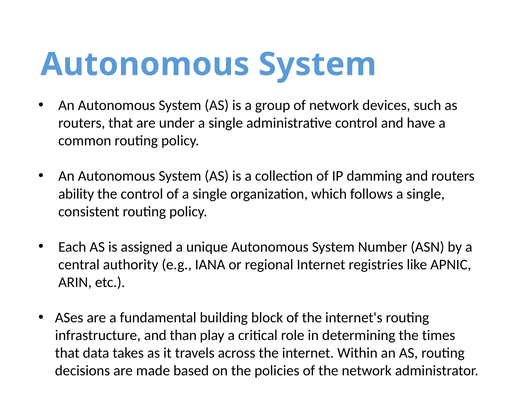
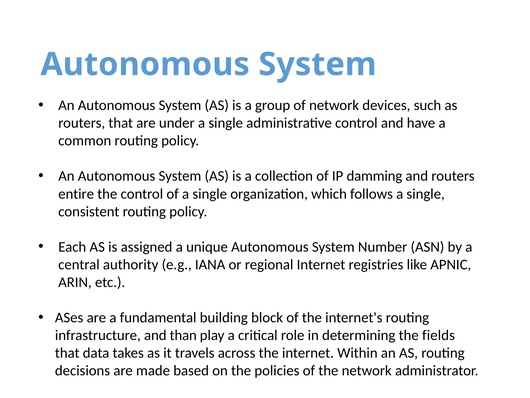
ability: ability -> entire (76, 194)
times: times -> fields (439, 335)
